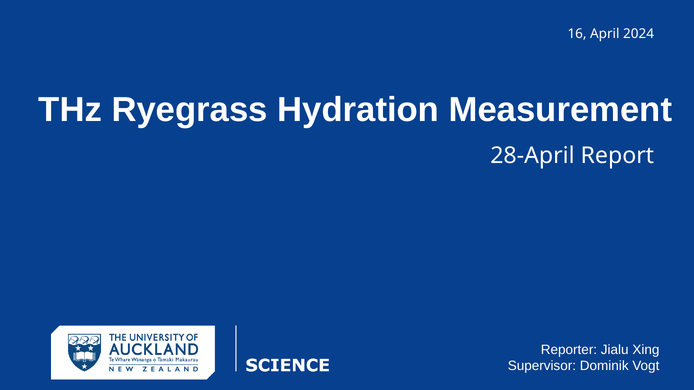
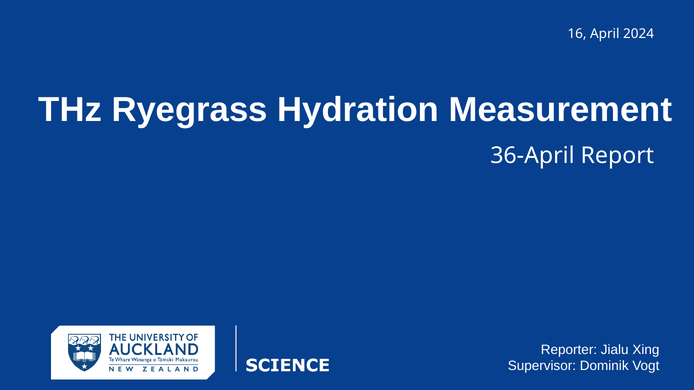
28-April: 28-April -> 36-April (532, 156)
